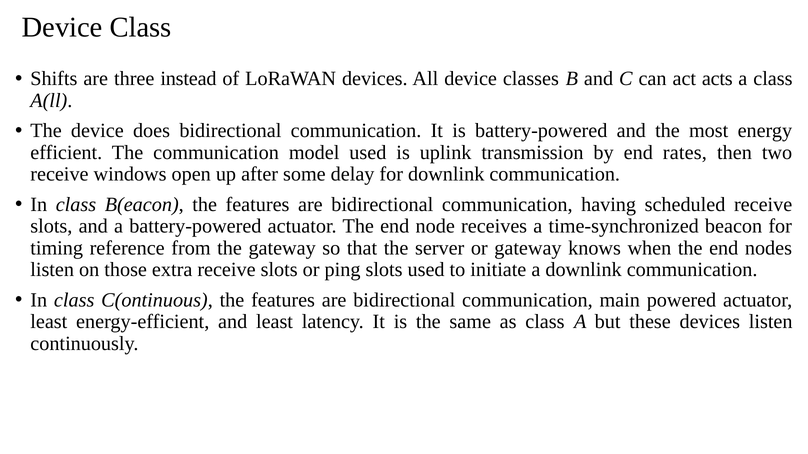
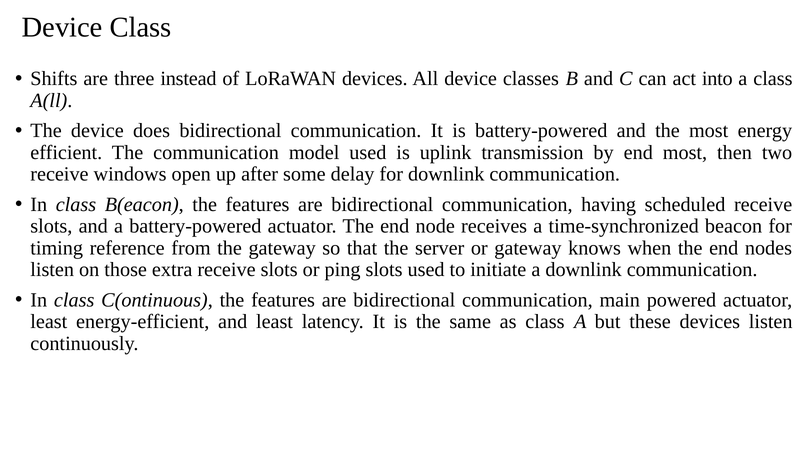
acts: acts -> into (717, 79)
end rates: rates -> most (685, 153)
